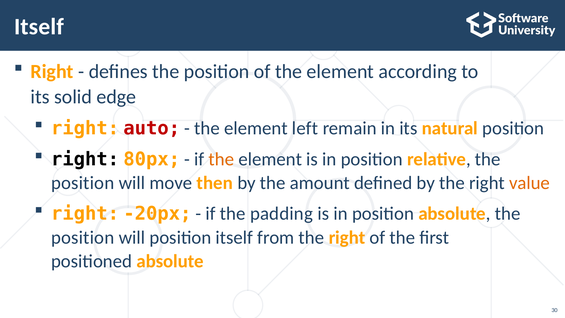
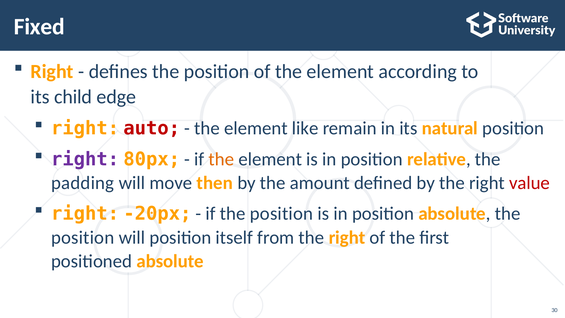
Itself: Itself -> Fixed (39, 27)
solid: solid -> child (73, 97)
left: left -> like (305, 128)
right colour: black -> purple (85, 159)
position: position -> padding (83, 183)
value colour: orange -> red (529, 183)
if the padding: padding -> position (281, 214)
